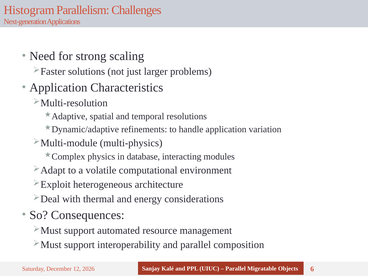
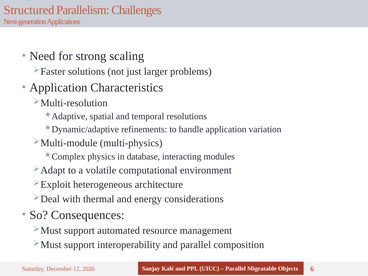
Histogram: Histogram -> Structured (29, 10)
